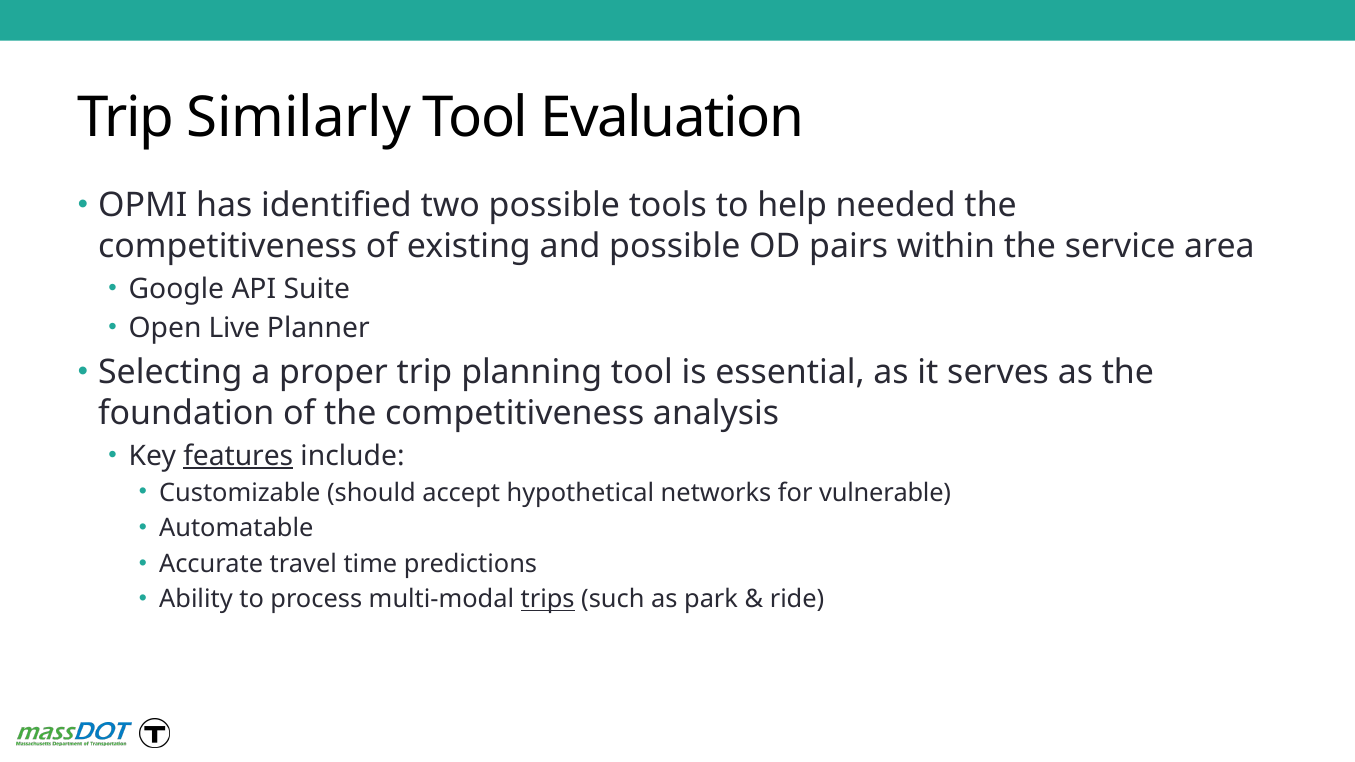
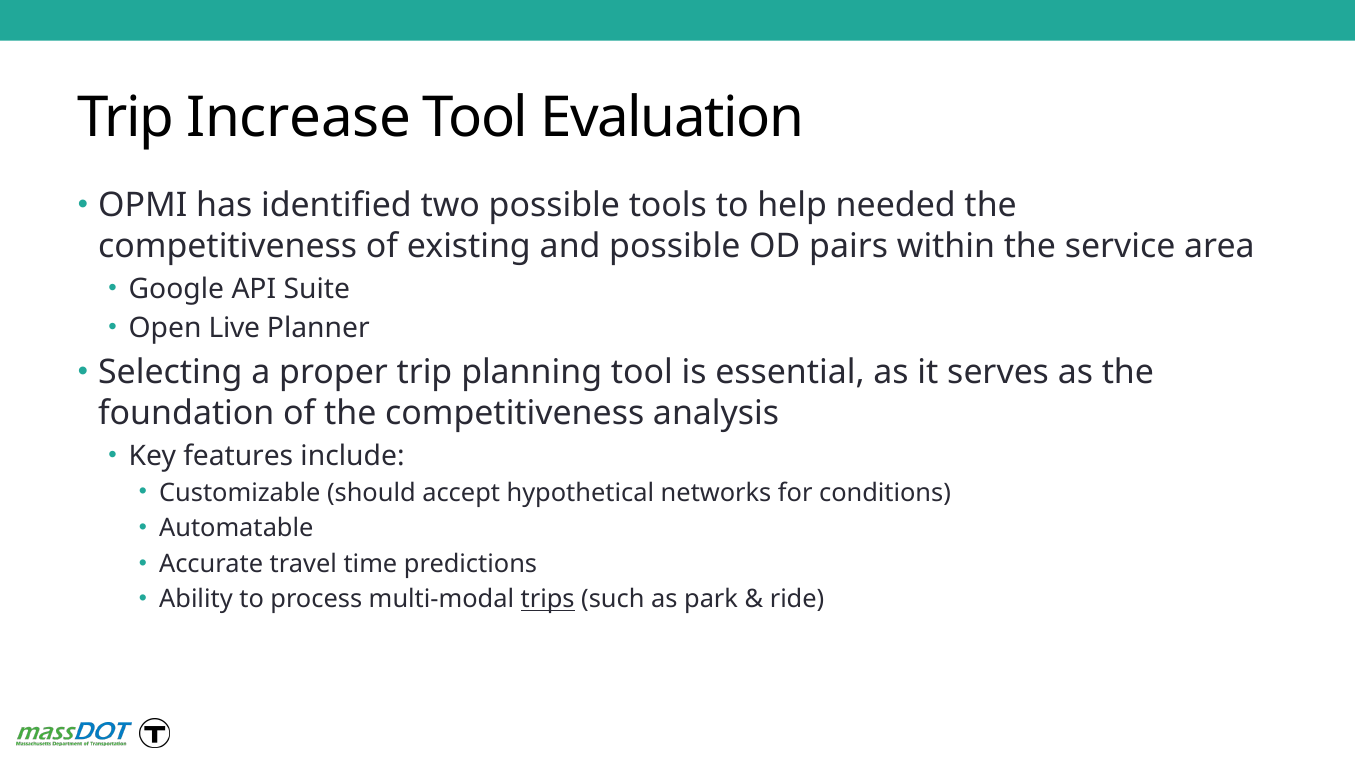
Similarly: Similarly -> Increase (299, 118)
features underline: present -> none (238, 456)
vulnerable: vulnerable -> conditions (885, 493)
